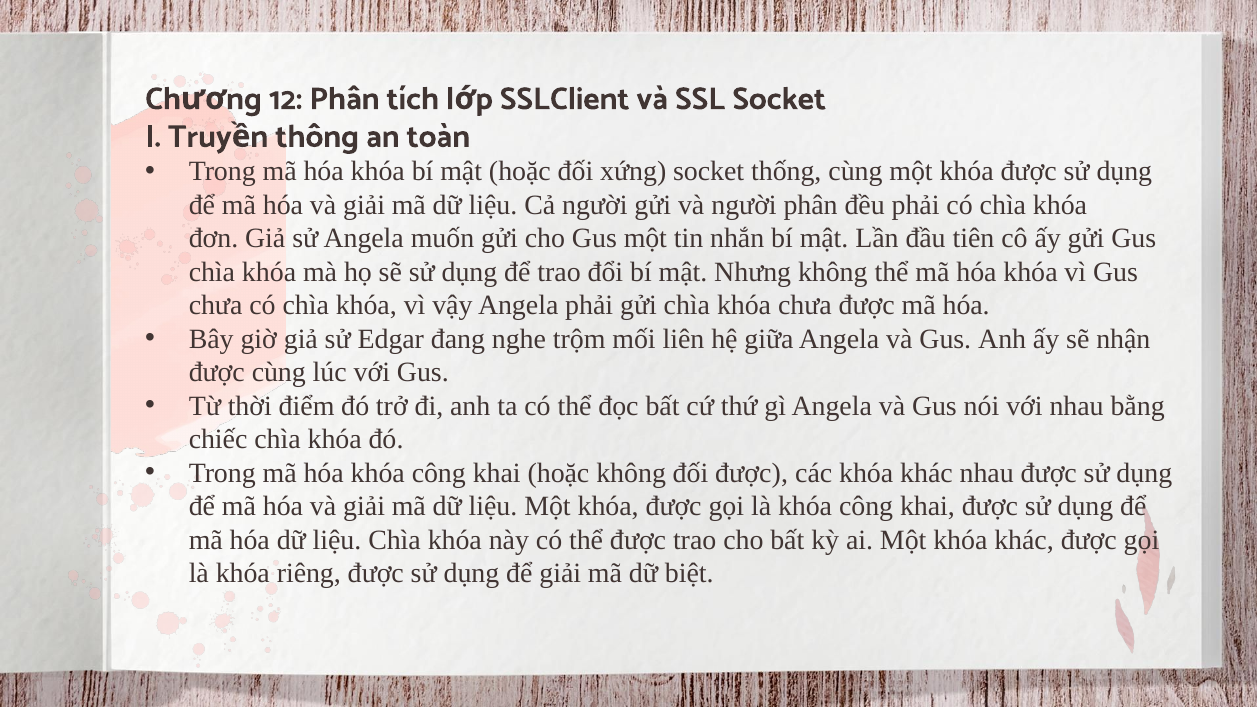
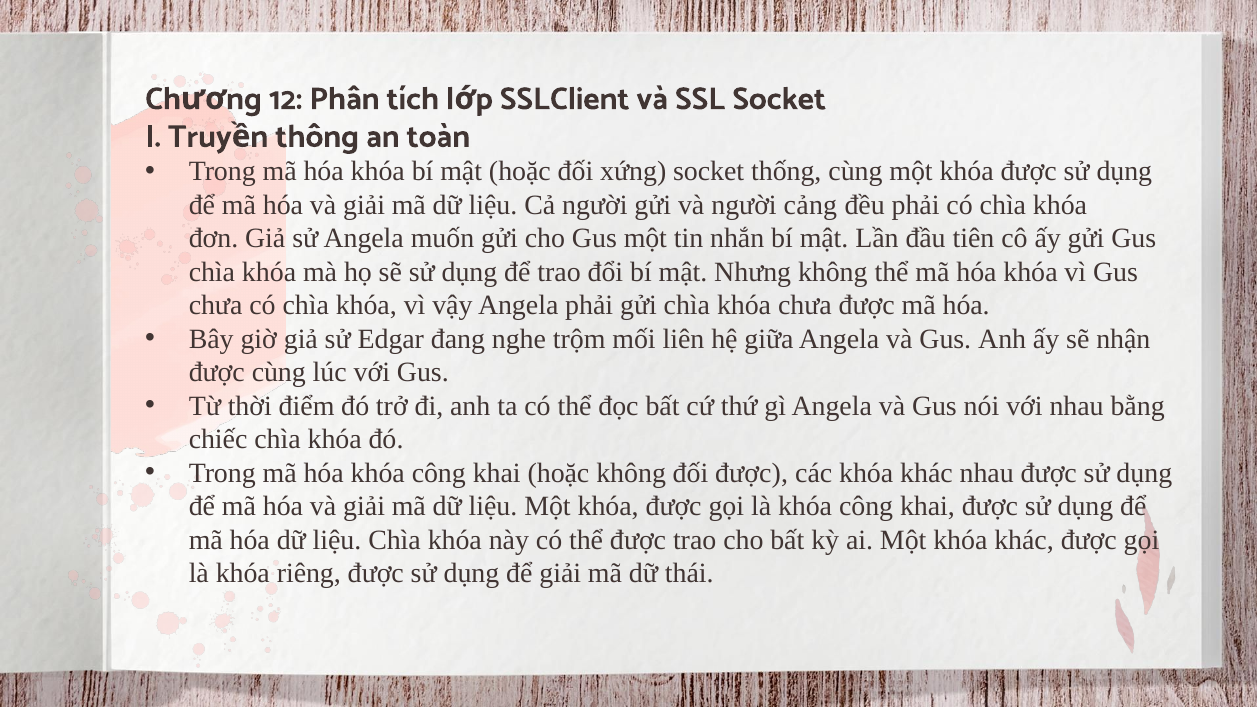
người phân: phân -> cảng (810, 205)
biệt: biệt -> thái (689, 574)
